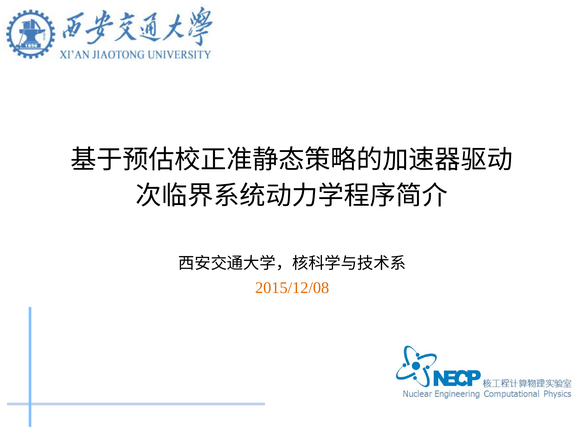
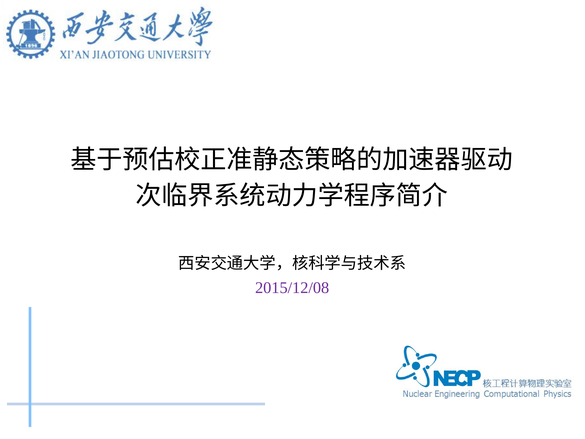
2015/12/08 colour: orange -> purple (292, 288)
